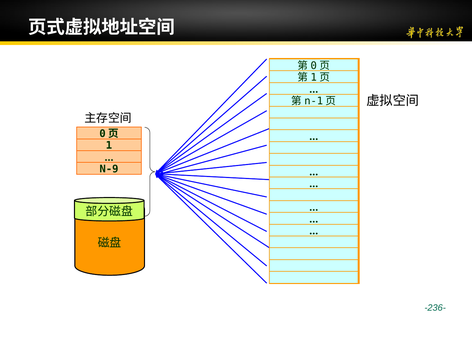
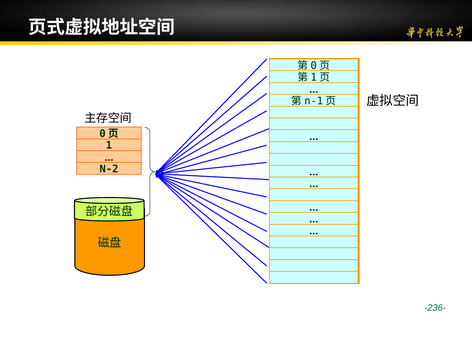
N-9: N-9 -> N-2 (109, 169)
